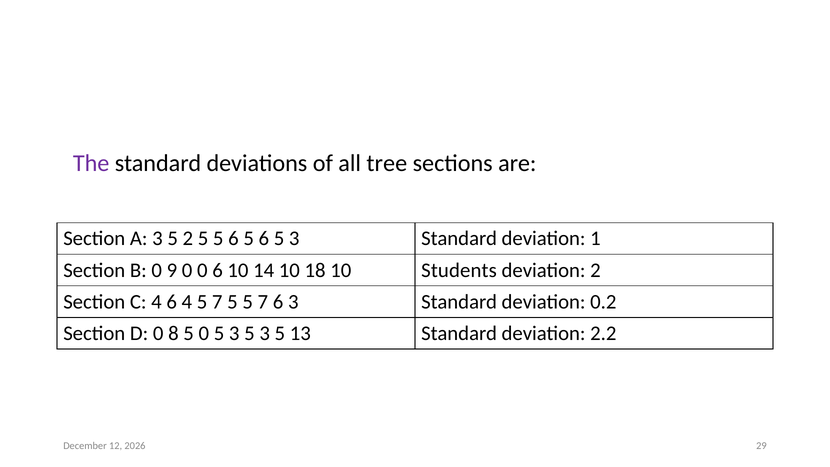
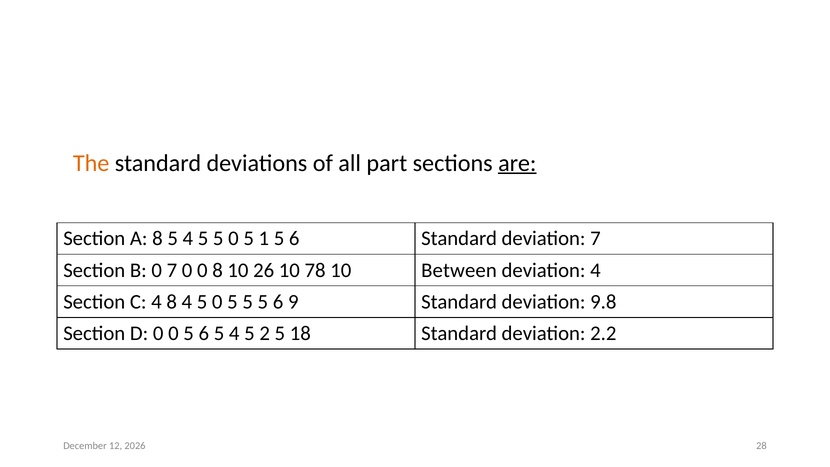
The colour: purple -> orange (91, 163)
tree: tree -> part (387, 163)
are underline: none -> present (517, 163)
A 3: 3 -> 8 (157, 239)
2: 2 -> 4 (188, 239)
5 5 6: 6 -> 0 (233, 239)
6: 6 -> 1 (264, 239)
3: 3 -> 6 (294, 239)
deviation 1: 1 -> 7 (595, 239)
0 9: 9 -> 7 (172, 270)
0 6: 6 -> 8 (218, 270)
14: 14 -> 26 (264, 270)
18: 18 -> 78 (315, 270)
Students: Students -> Between (459, 270)
deviation 2: 2 -> 4 (595, 270)
4 6: 6 -> 8 (172, 302)
4 5 7: 7 -> 0 (217, 302)
5 5 7: 7 -> 5 (263, 302)
6 3: 3 -> 9 (293, 302)
0.2: 0.2 -> 9.8 (603, 302)
D 0 8: 8 -> 0 (173, 333)
0: 0 -> 6 (204, 333)
3: 3 -> 4 (234, 333)
3: 3 -> 2 (265, 333)
13: 13 -> 18 (300, 333)
29: 29 -> 28 (761, 446)
